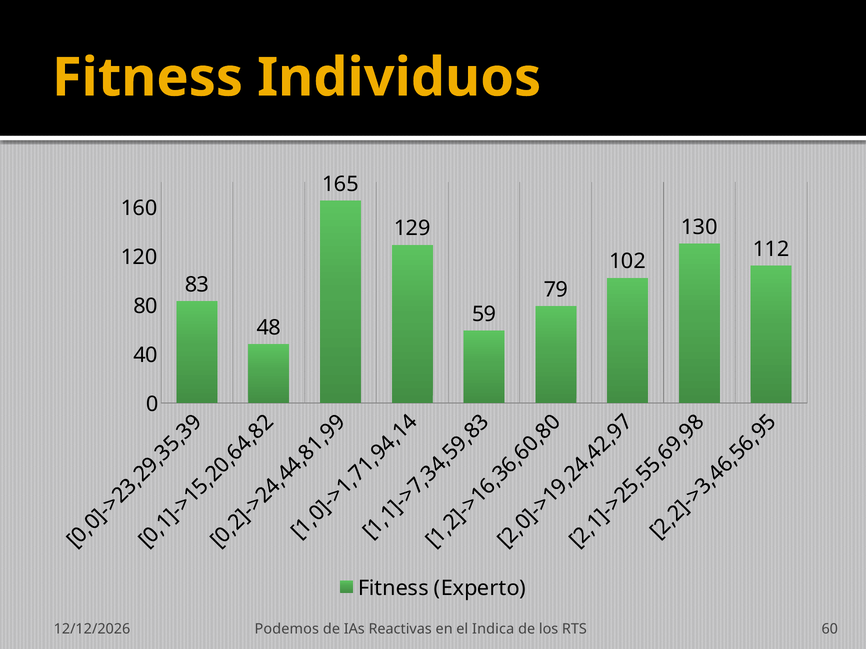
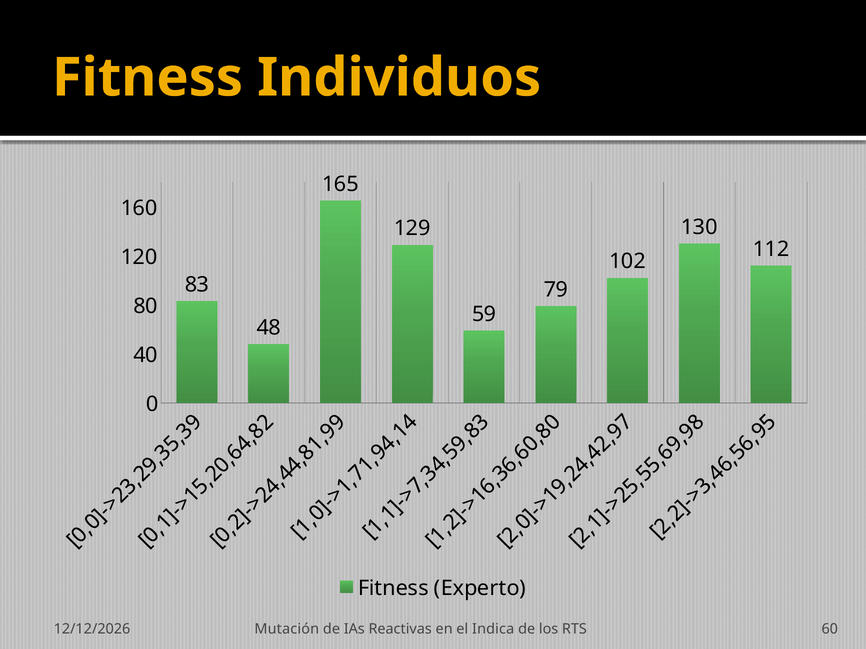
Podemos: Podemos -> Mutación (287, 629)
